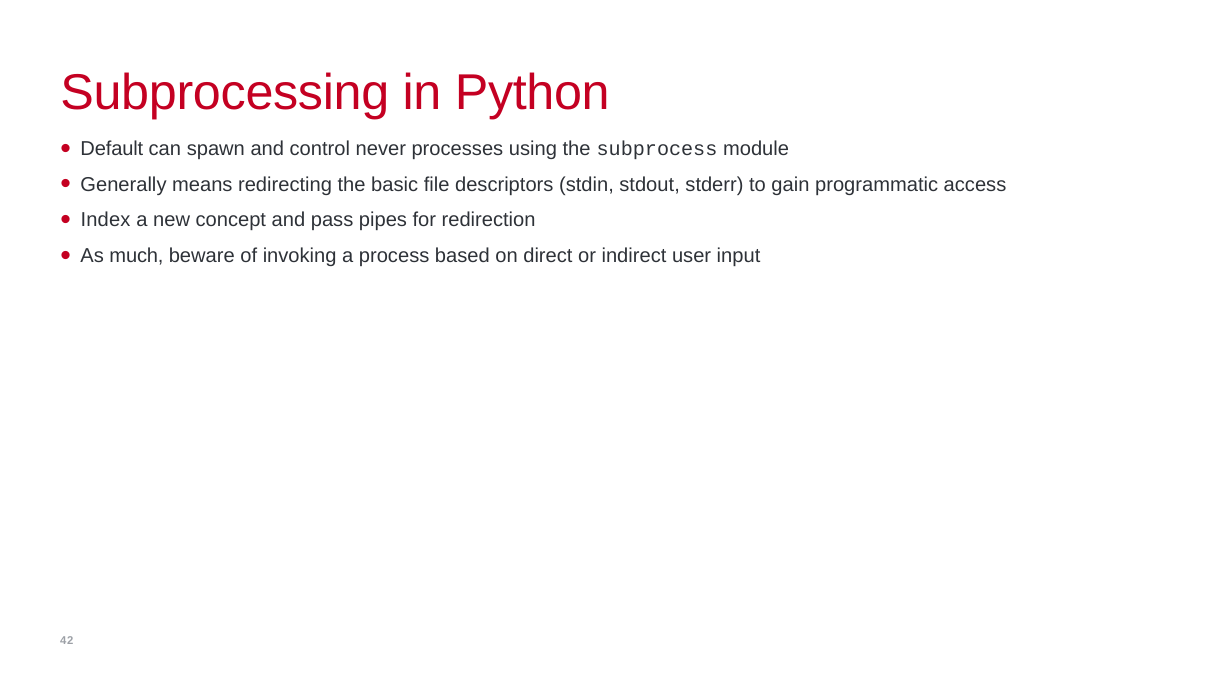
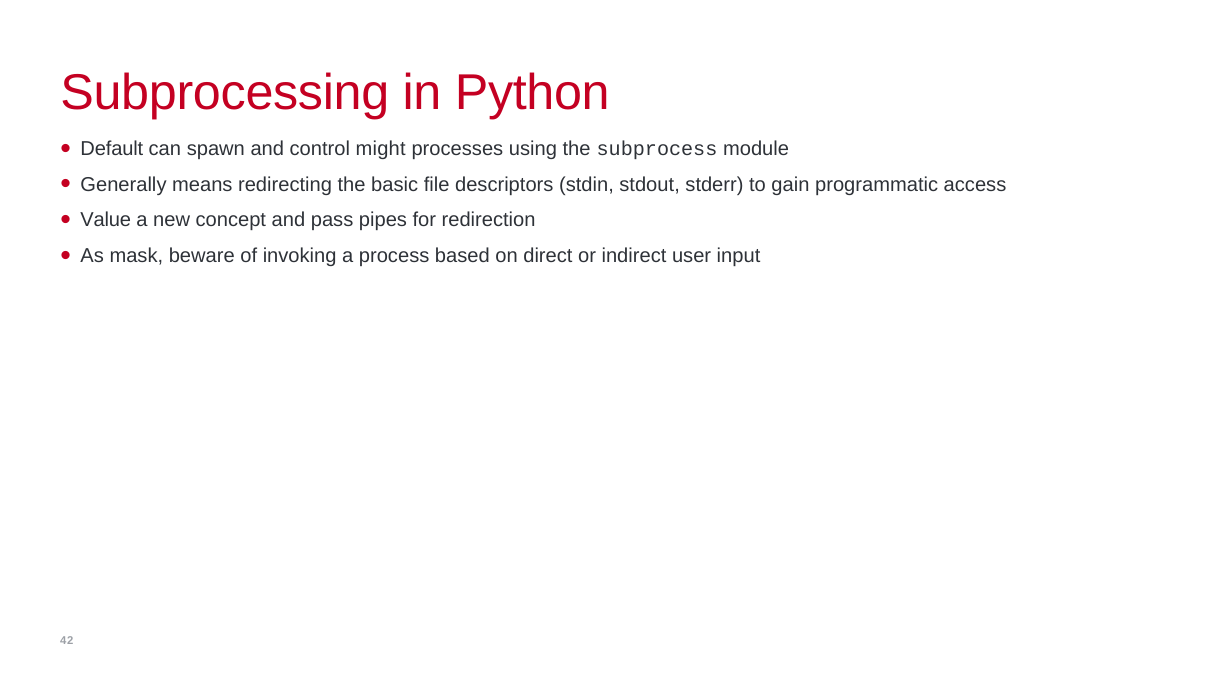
never: never -> might (381, 149)
Index: Index -> Value (106, 220)
much: much -> mask (136, 256)
